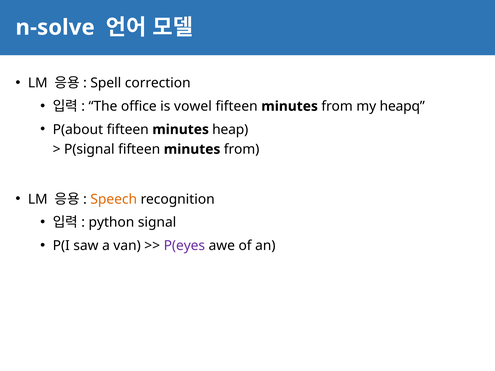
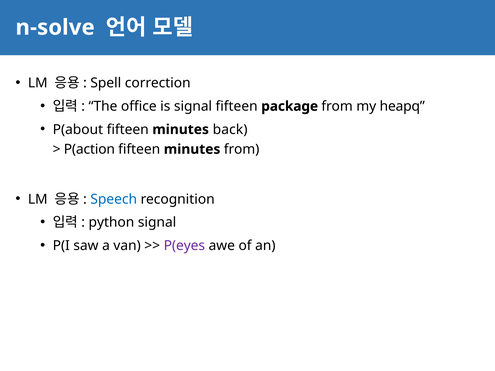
is vowel: vowel -> signal (193, 106)
minutes: minutes -> package (290, 106)
heap: heap -> back (230, 130)
P(signal: P(signal -> P(action (89, 149)
Speech colour: orange -> blue (114, 199)
